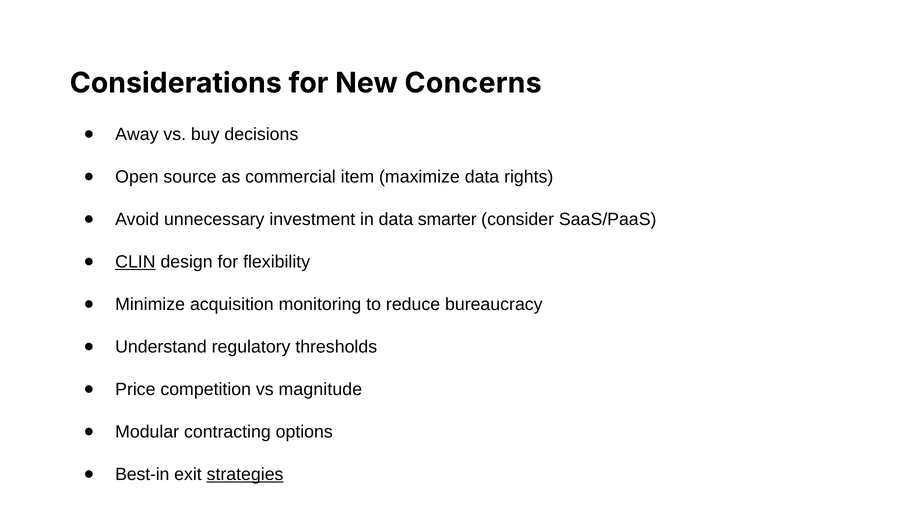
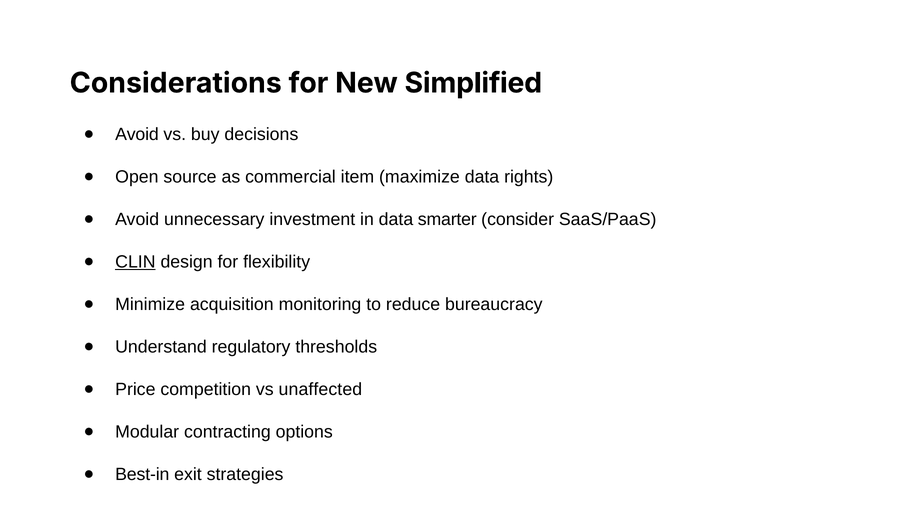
Concerns: Concerns -> Simplified (473, 83)
Away: Away -> Avoid (137, 134)
magnitude: magnitude -> unaffected (320, 389)
strategies underline: present -> none (245, 474)
